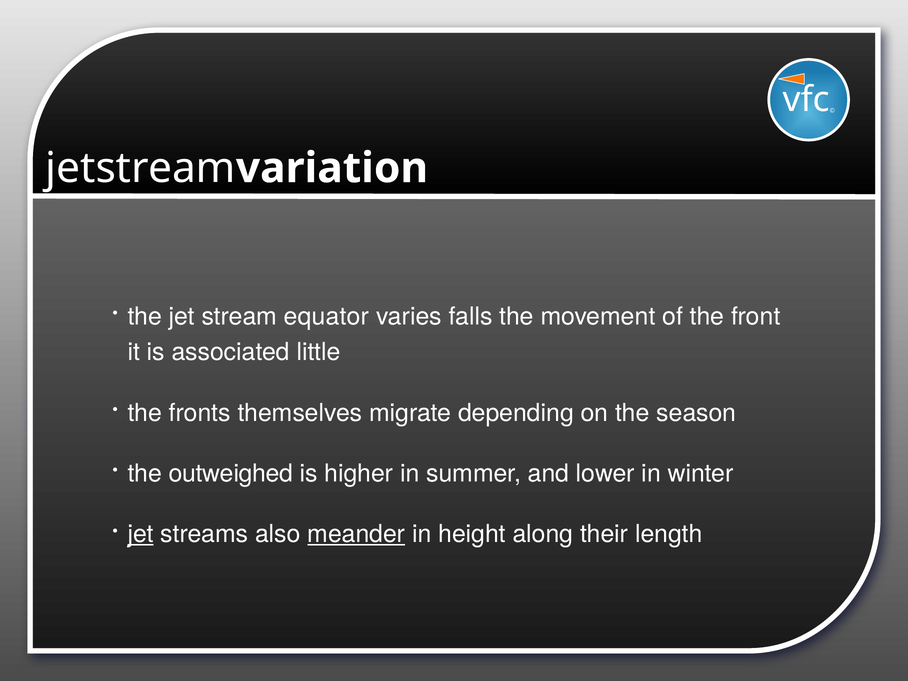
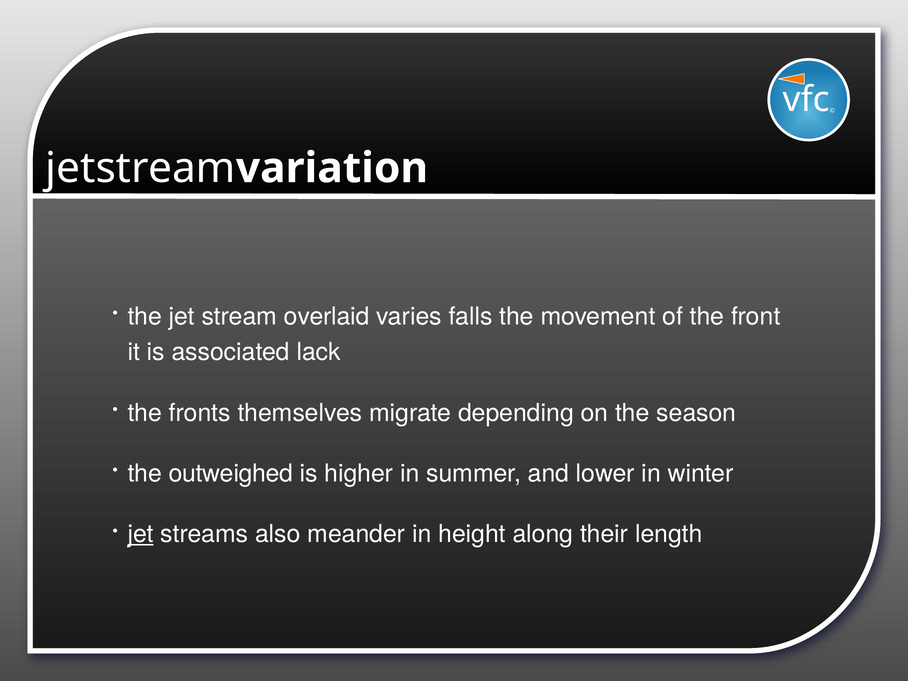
equator: equator -> overlaid (327, 316)
little: little -> lack (319, 352)
meander underline: present -> none (356, 534)
